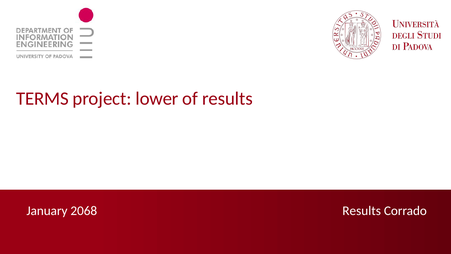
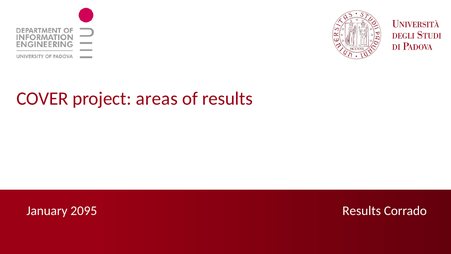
TERMS: TERMS -> COVER (42, 99)
lower: lower -> areas (157, 99)
2068: 2068 -> 2095 (84, 211)
